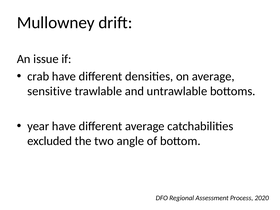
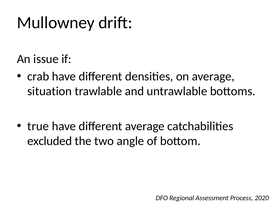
sensitive: sensitive -> situation (50, 91)
year: year -> true (38, 126)
